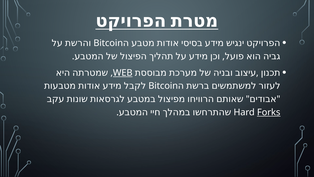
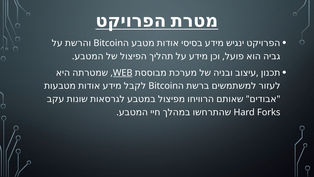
Forks underline: present -> none (269, 112)
